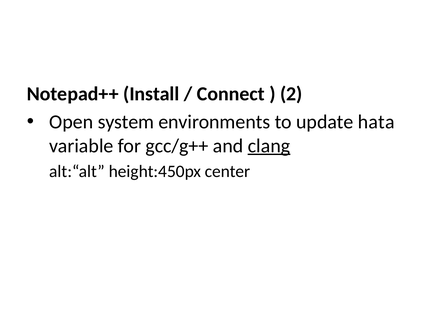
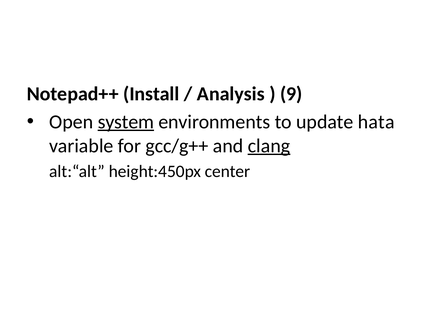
Connect: Connect -> Analysis (231, 94)
2: 2 -> 9 (291, 94)
system underline: none -> present (126, 122)
